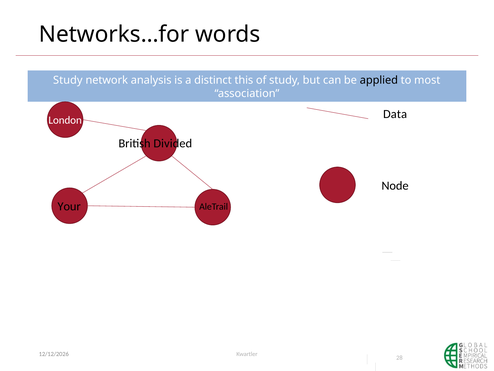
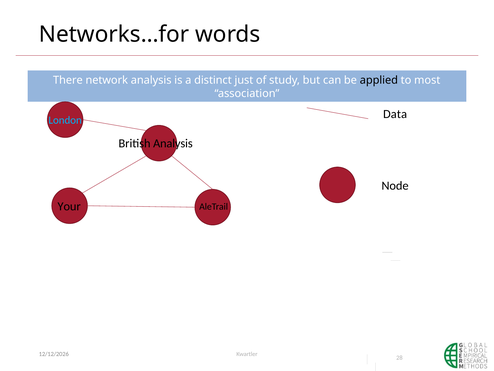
Study: Study -> There (68, 80)
this: this -> just (244, 80)
London colour: white -> light blue (65, 120)
British Divided: Divided -> Analysis (173, 143)
